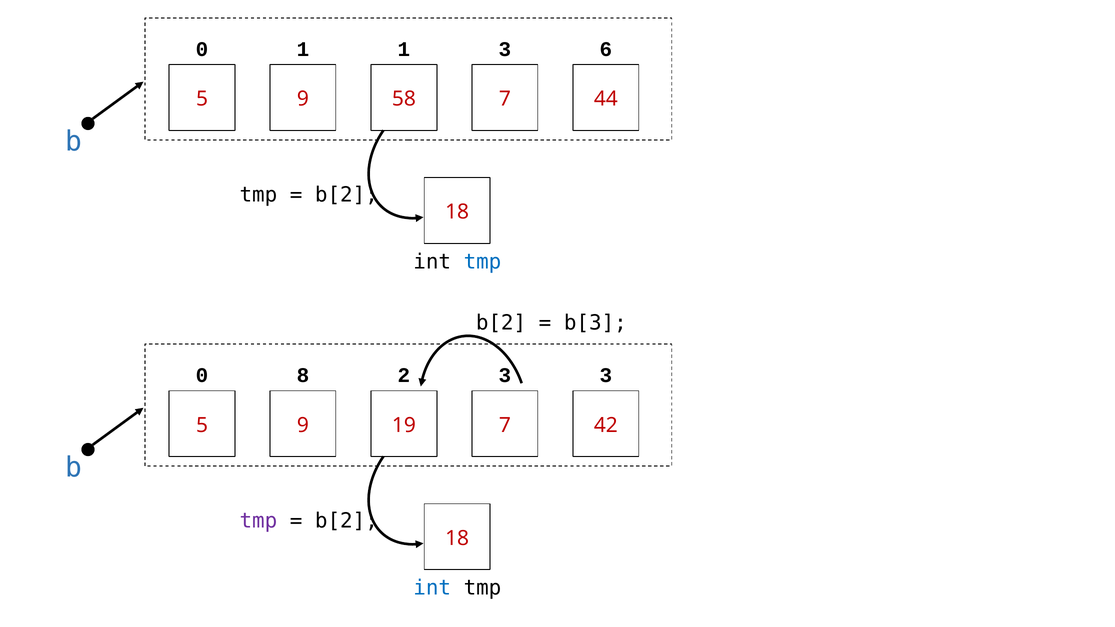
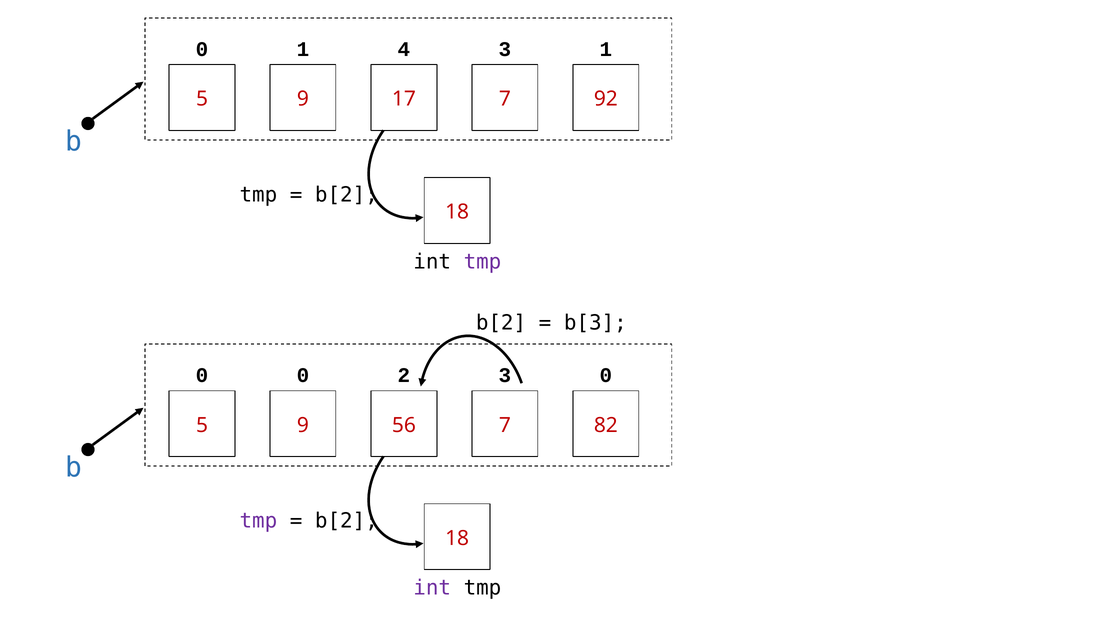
1 1: 1 -> 4 (404, 49)
3 6: 6 -> 1 (606, 49)
58: 58 -> 17 (404, 99)
44: 44 -> 92 (606, 99)
tmp colour: blue -> purple (482, 262)
0 8: 8 -> 0 (303, 375)
3 3: 3 -> 0 (606, 375)
19: 19 -> 56 (404, 425)
42: 42 -> 82 (606, 425)
int colour: blue -> purple (432, 588)
